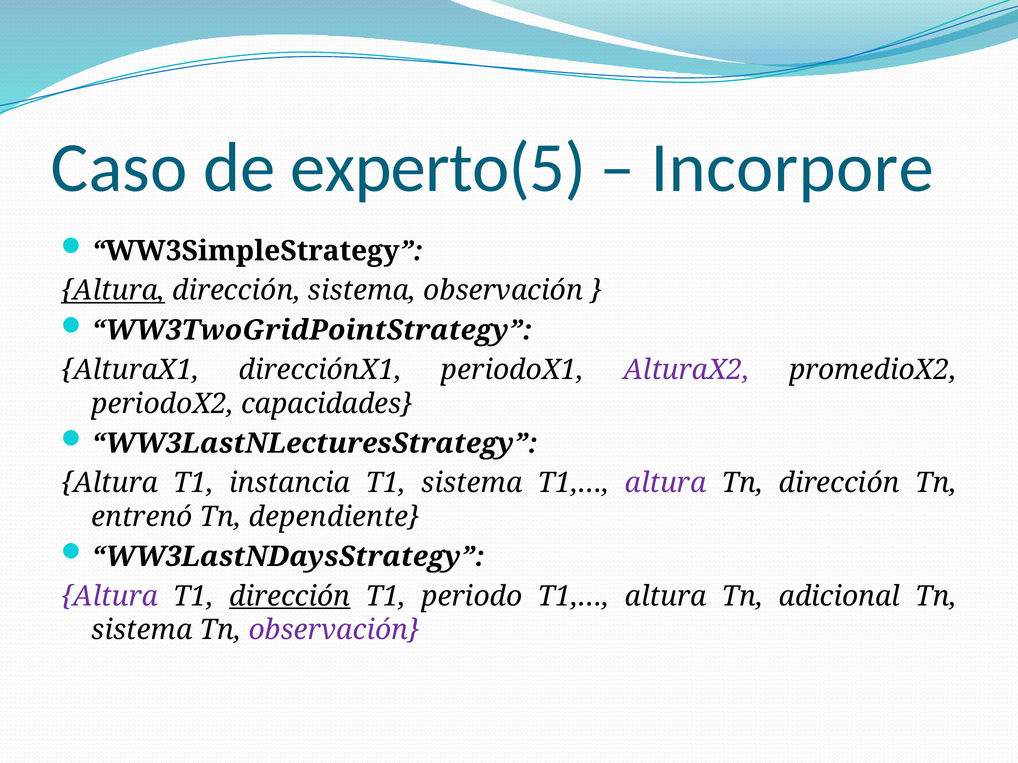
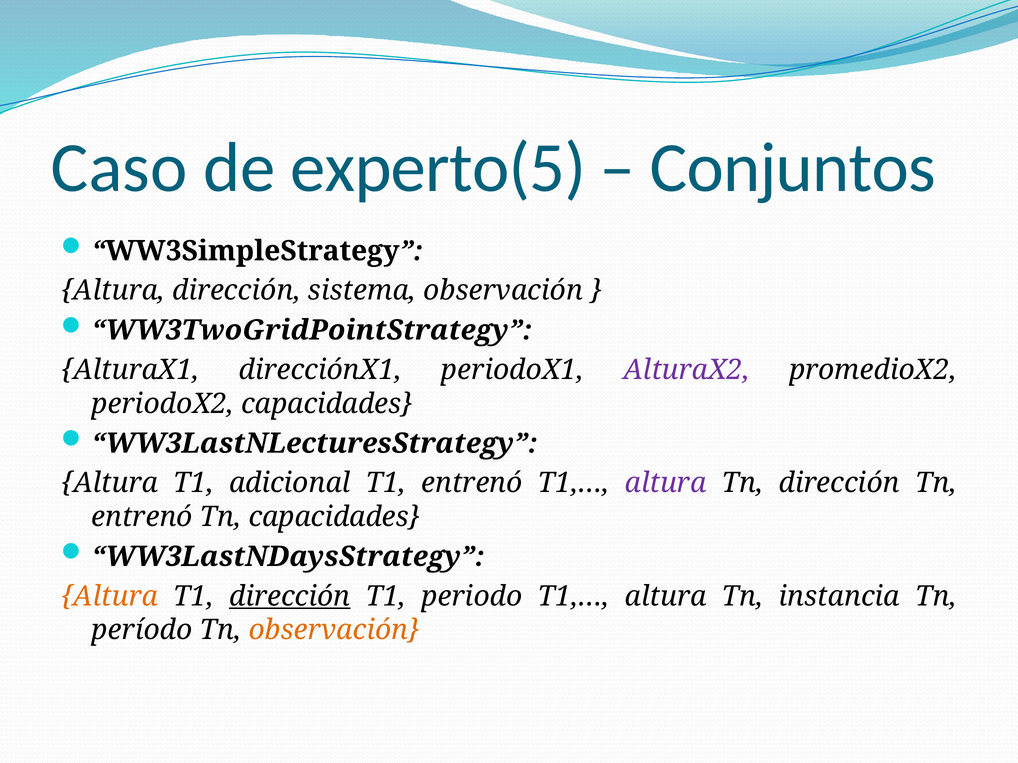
Incorpore: Incorpore -> Conjuntos (793, 168)
Altura underline: present -> none (113, 291)
instancia: instancia -> adicional (290, 483)
T1 sistema: sistema -> entrenó (472, 483)
Tn dependiente: dependiente -> capacidades (335, 517)
Altura colour: purple -> orange (110, 597)
adicional: adicional -> instancia (839, 597)
sistema: sistema -> período (142, 631)
observación colour: purple -> orange (335, 631)
